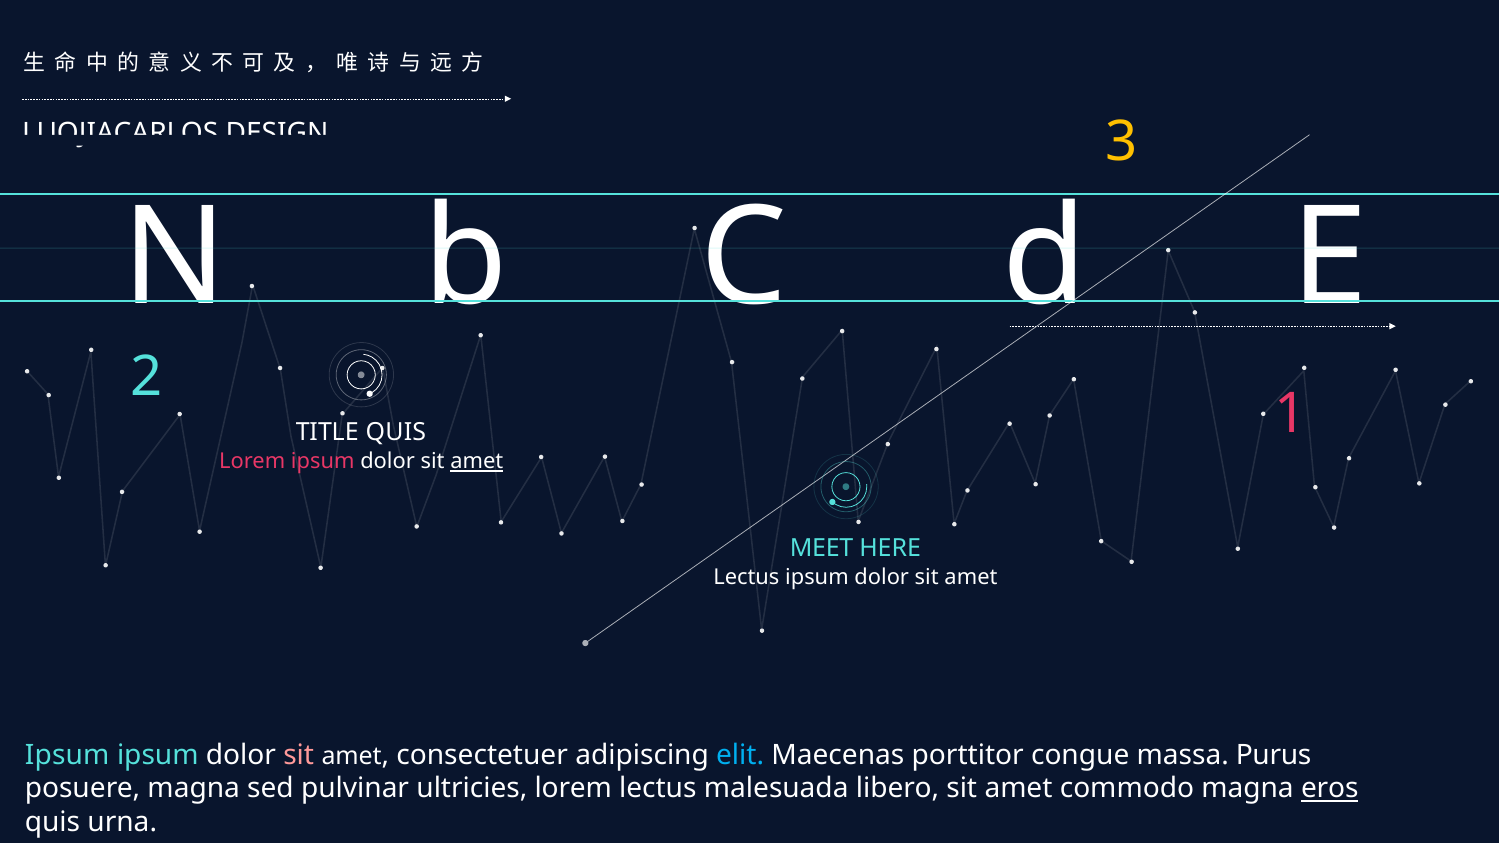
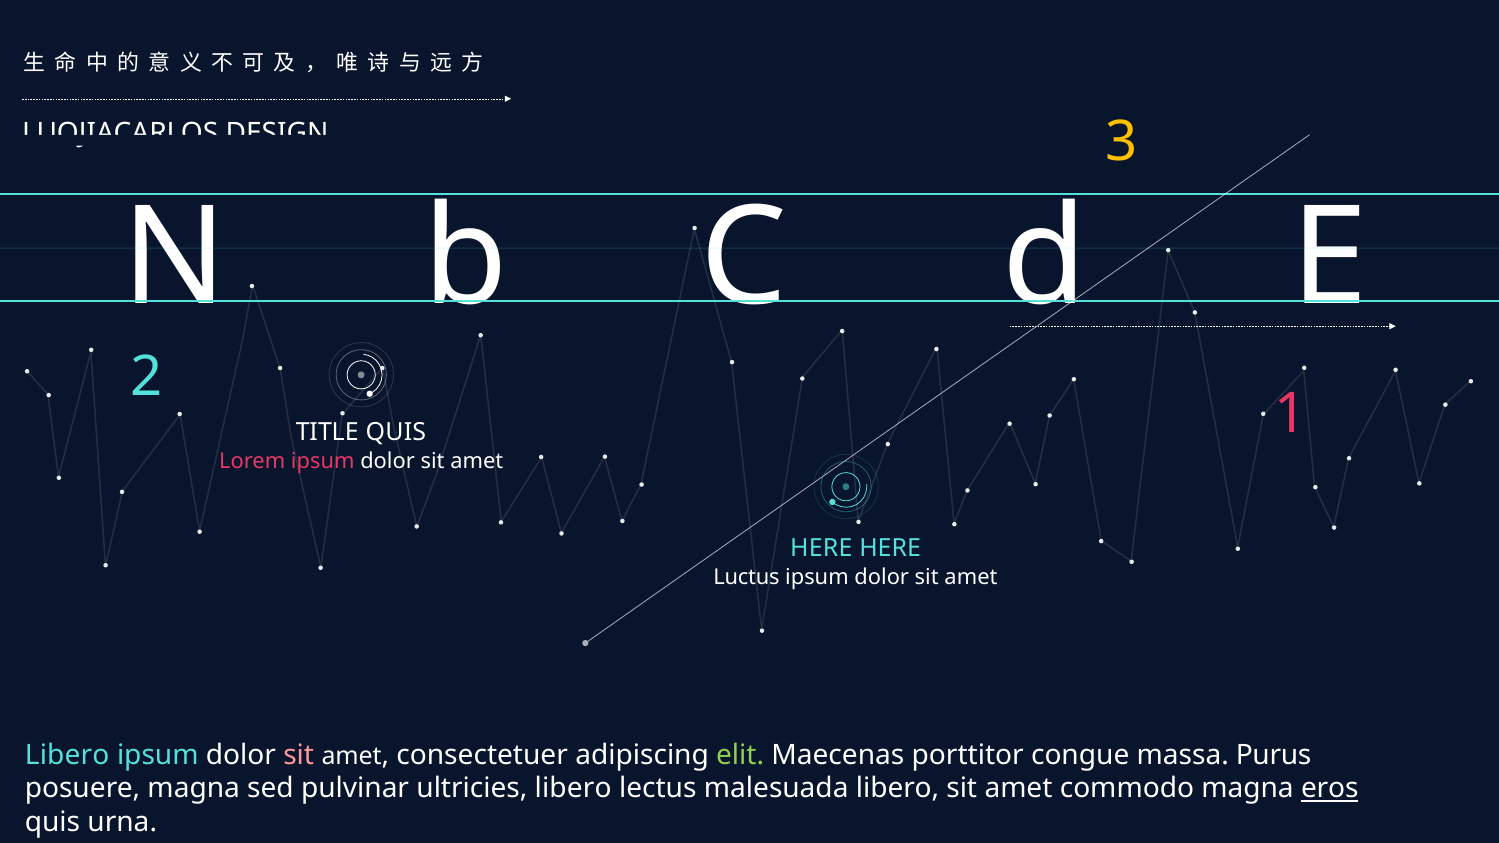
amet underline: present -> none (477, 462)
MEET: MEET -> HERE (821, 549)
Lectus: Lectus -> Luctus (746, 578)
Ipsum: Ipsum -> Libero (67, 755)
elit colour: light blue -> light green (740, 755)
ultricies lorem: lorem -> libero (573, 789)
